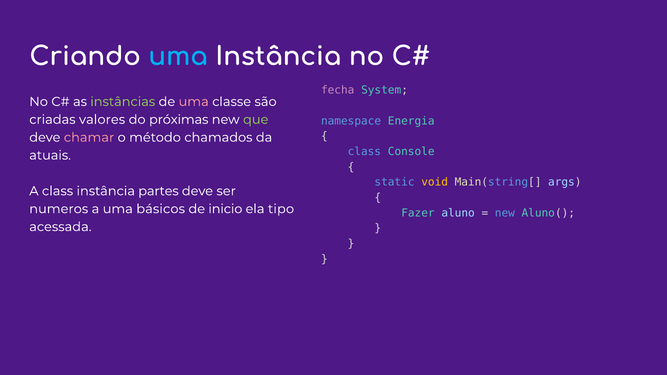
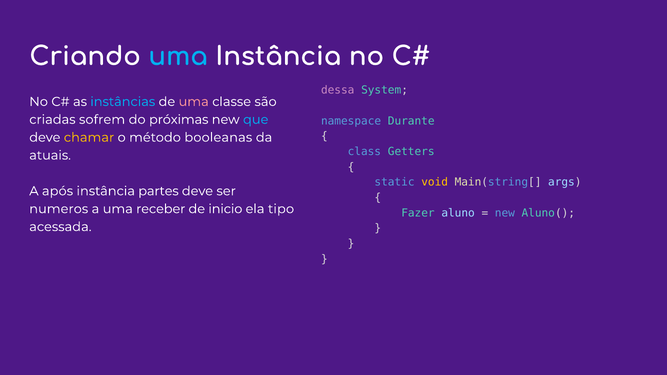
fecha: fecha -> dessa (338, 90)
instâncias colour: light green -> light blue (123, 102)
Energia: Energia -> Durante (411, 121)
valores: valores -> sofrem (102, 120)
que colour: light green -> light blue (256, 120)
chamar colour: pink -> yellow (89, 137)
chamados: chamados -> booleanas (218, 137)
Console: Console -> Getters (411, 152)
A class: class -> após (57, 191)
básicos: básicos -> receber (161, 209)
